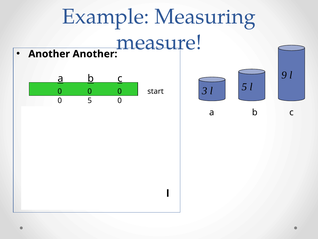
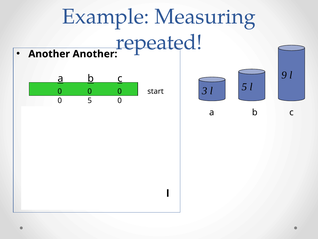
measure: measure -> repeated (159, 42)
